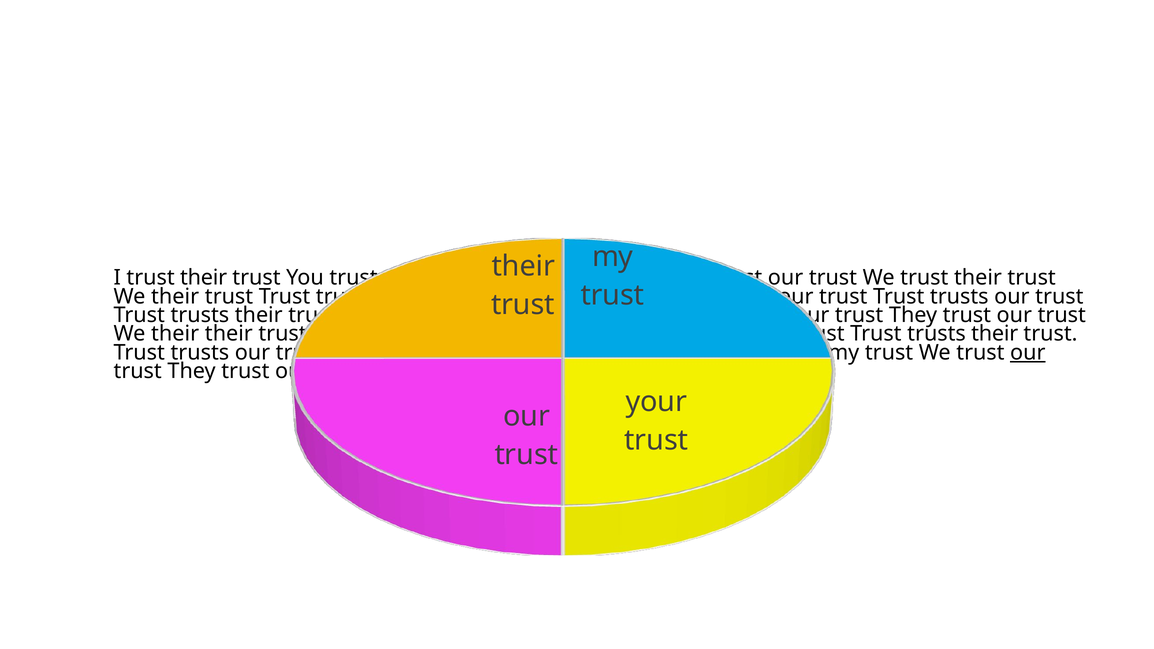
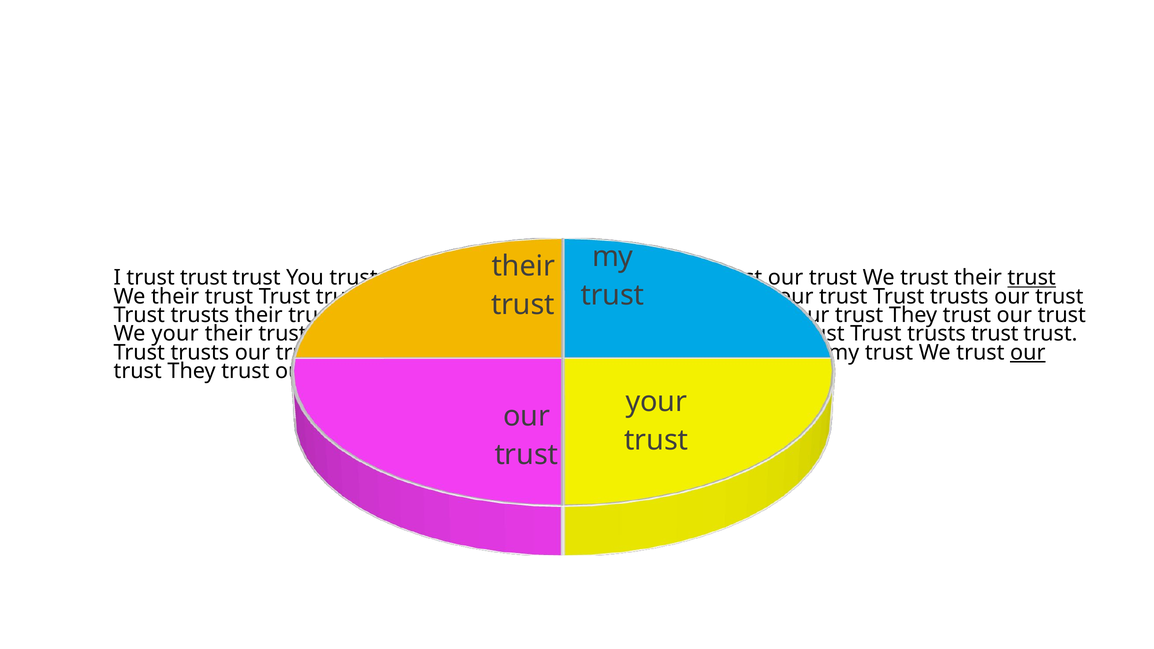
I trust their: their -> trust (204, 278)
trust underline: none -> present (1032, 278)
their: their -> your (175, 334)
their: their -> trust (995, 334)
